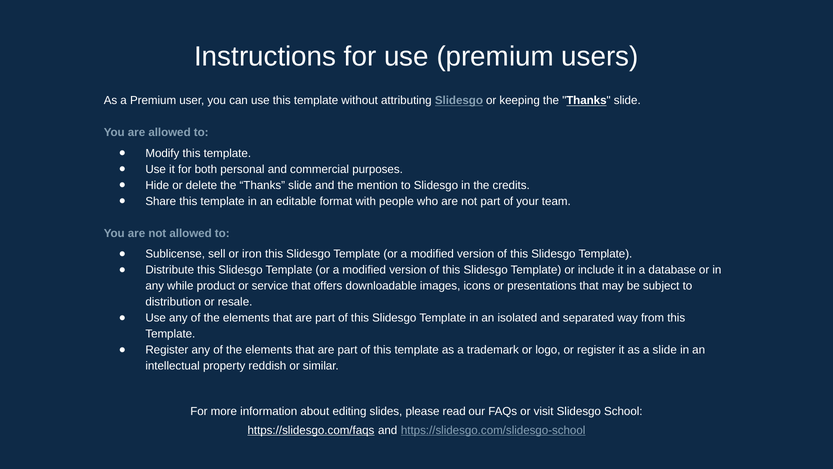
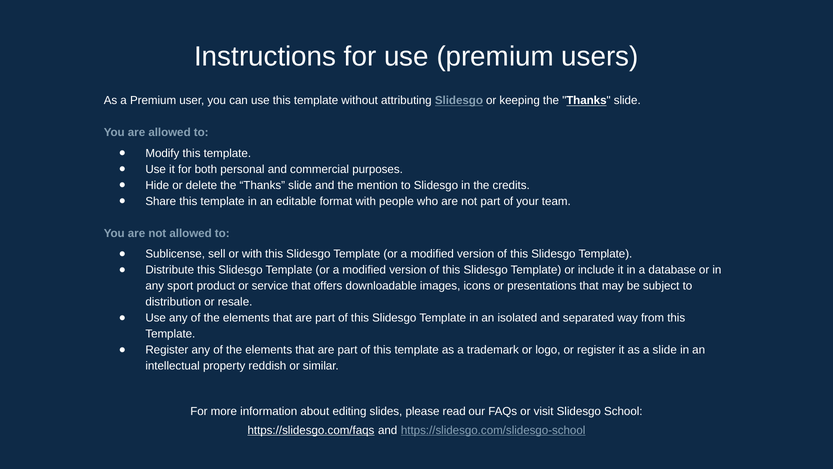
or iron: iron -> with (252, 254)
while: while -> sport (180, 286)
